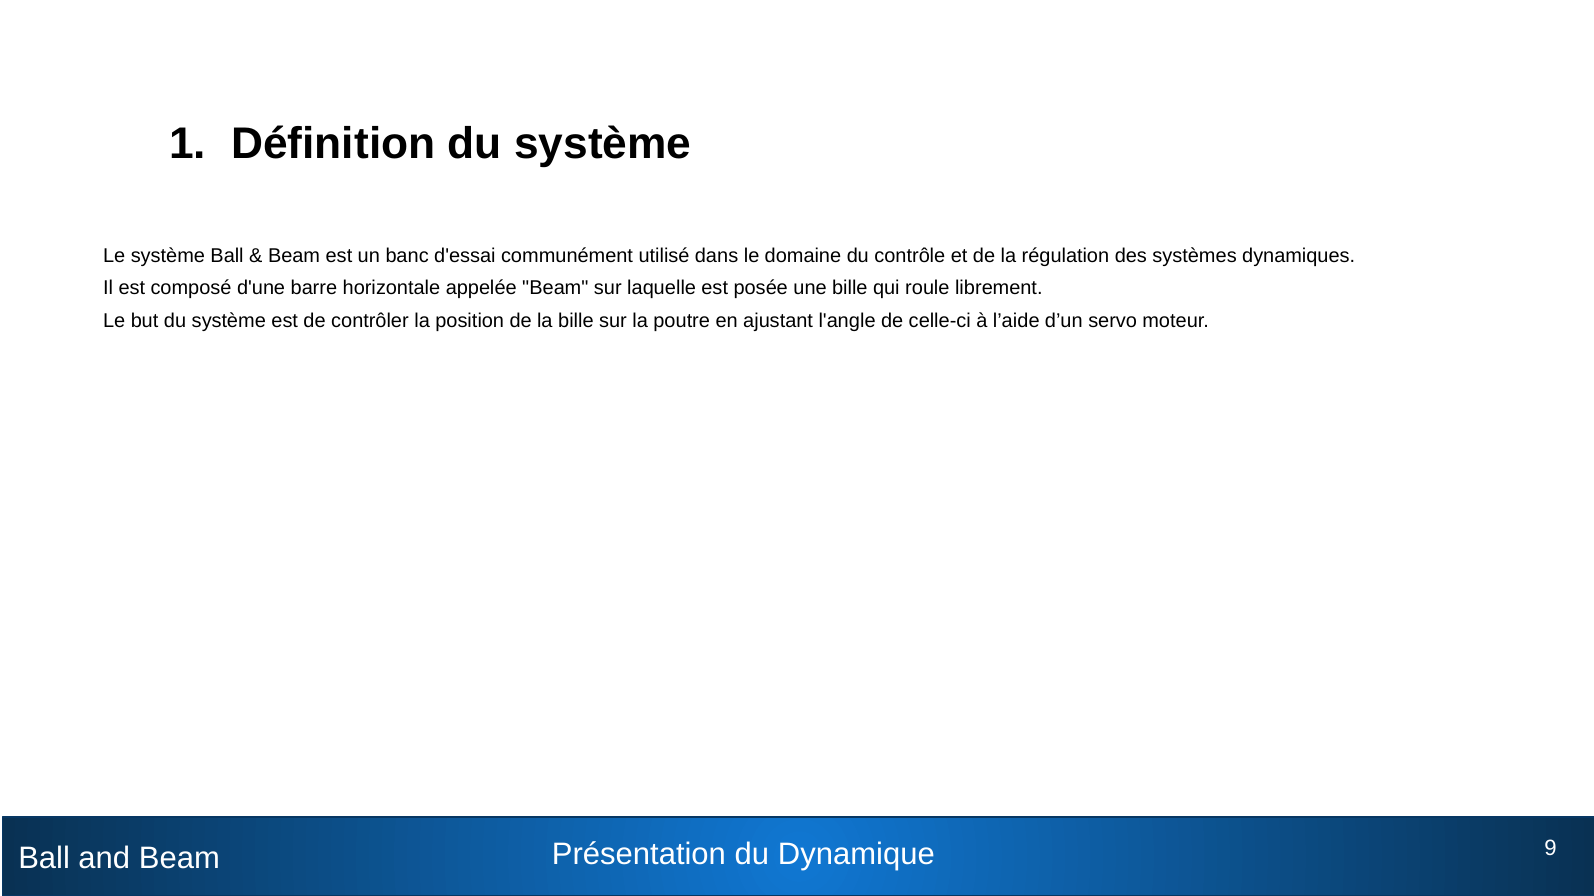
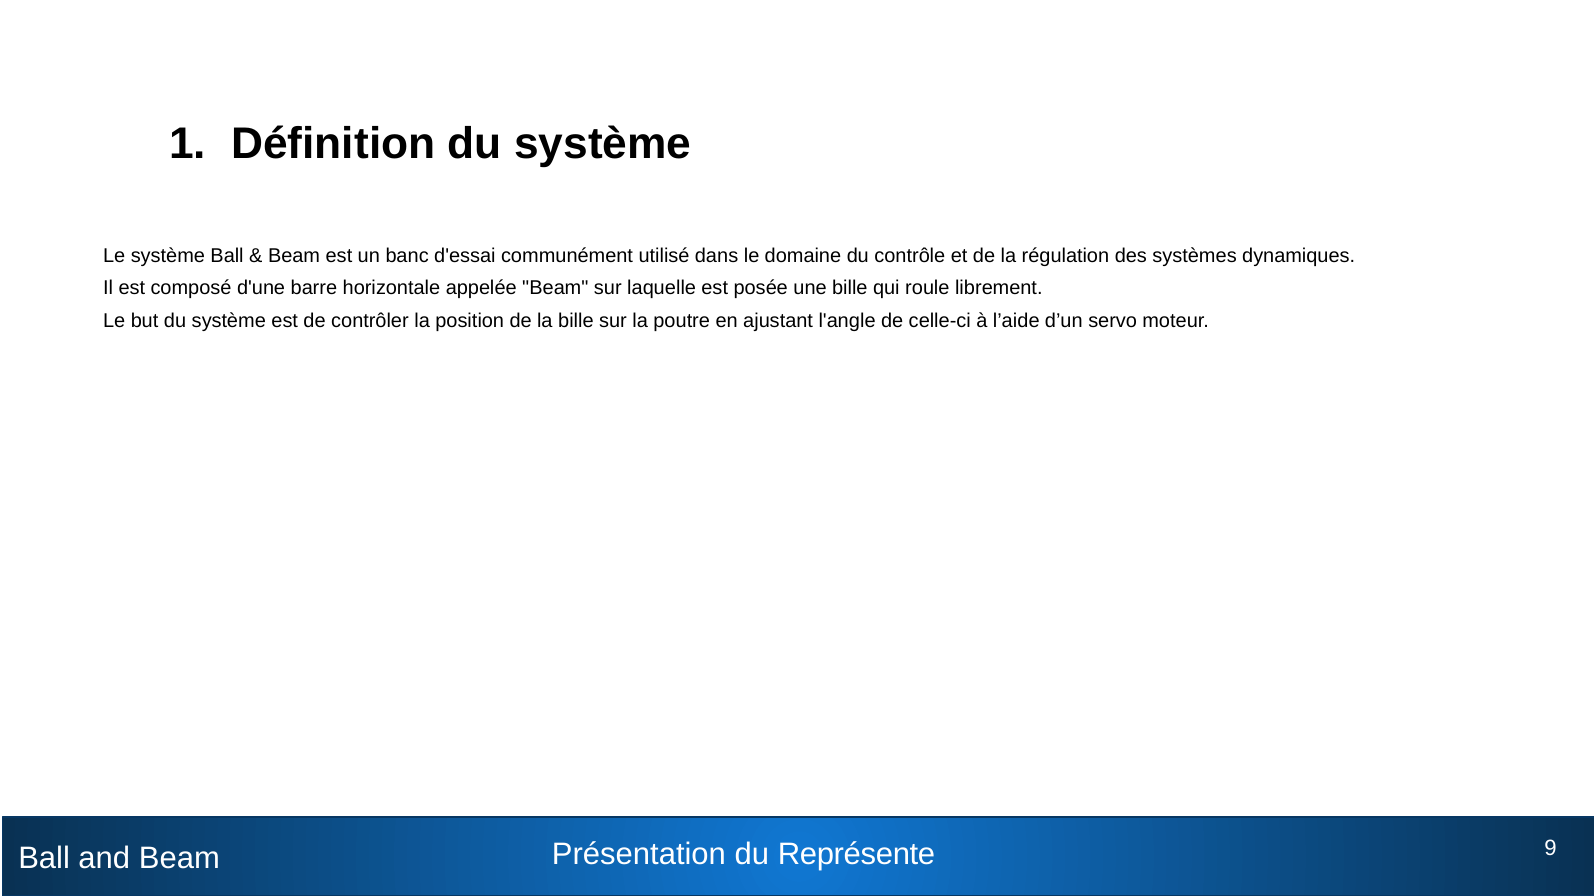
Dynamique: Dynamique -> Représente (857, 855)
